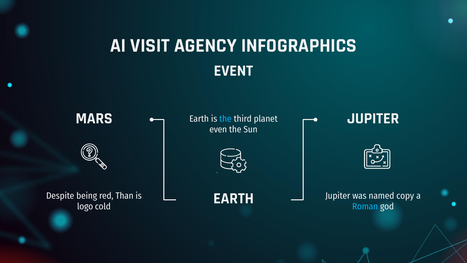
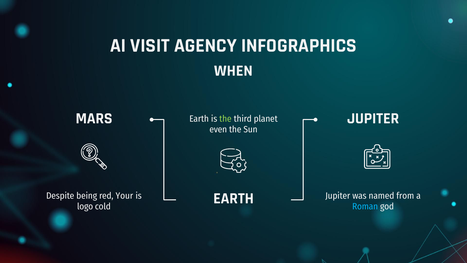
EVENT: EVENT -> WHEN (233, 71)
the colour: light blue -> light green (225, 119)
Than: Than -> Your (124, 195)
copy: copy -> from (405, 195)
